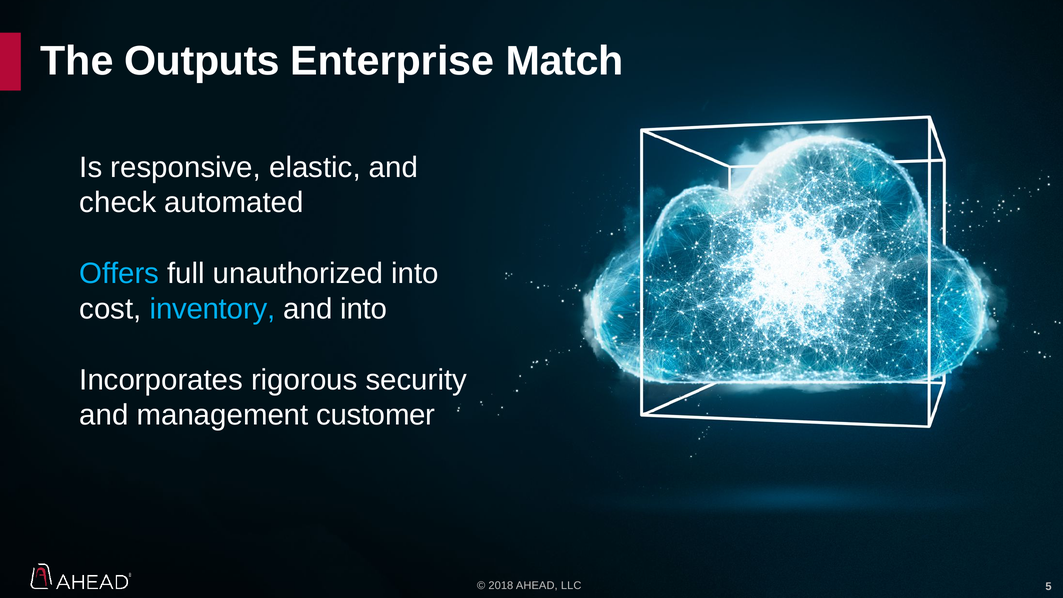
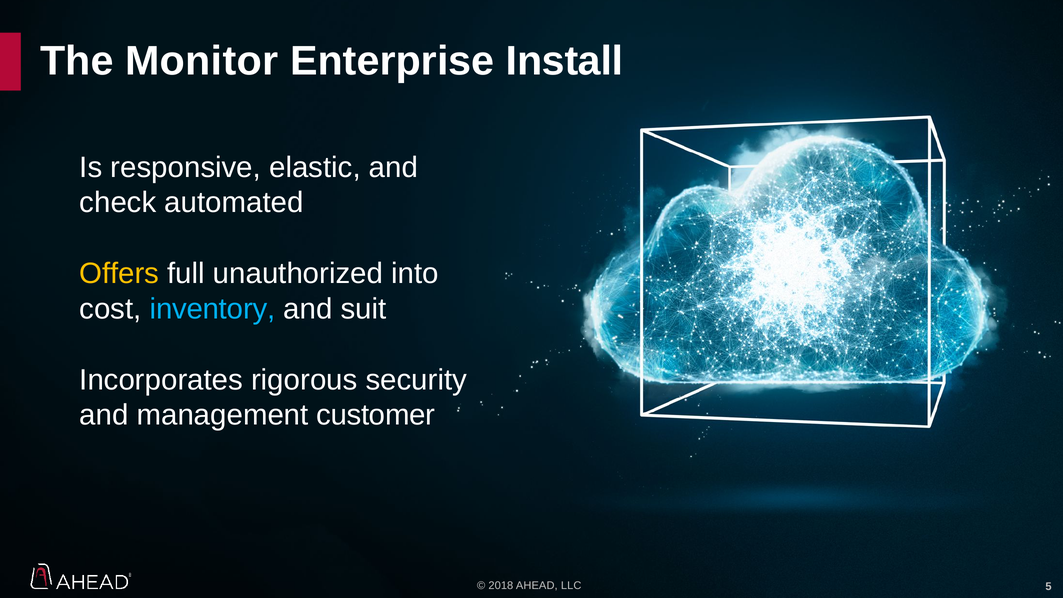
Outputs: Outputs -> Monitor (202, 61)
Match: Match -> Install (565, 61)
Offers colour: light blue -> yellow (119, 274)
and into: into -> suit (363, 309)
